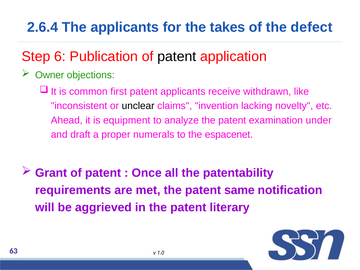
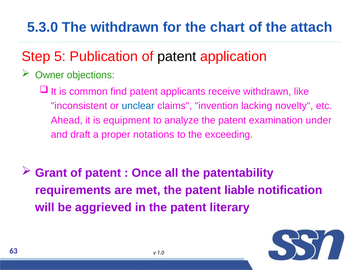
2.6.4: 2.6.4 -> 5.3.0 (43, 27)
The applicants: applicants -> withdrawn (125, 27)
takes: takes -> chart (227, 27)
defect: defect -> attach (312, 27)
6: 6 -> 5 (60, 57)
first: first -> find (119, 91)
unclear colour: black -> blue (138, 106)
numerals: numerals -> notations (154, 135)
espacenet: espacenet -> exceeding (229, 135)
same: same -> liable (239, 190)
